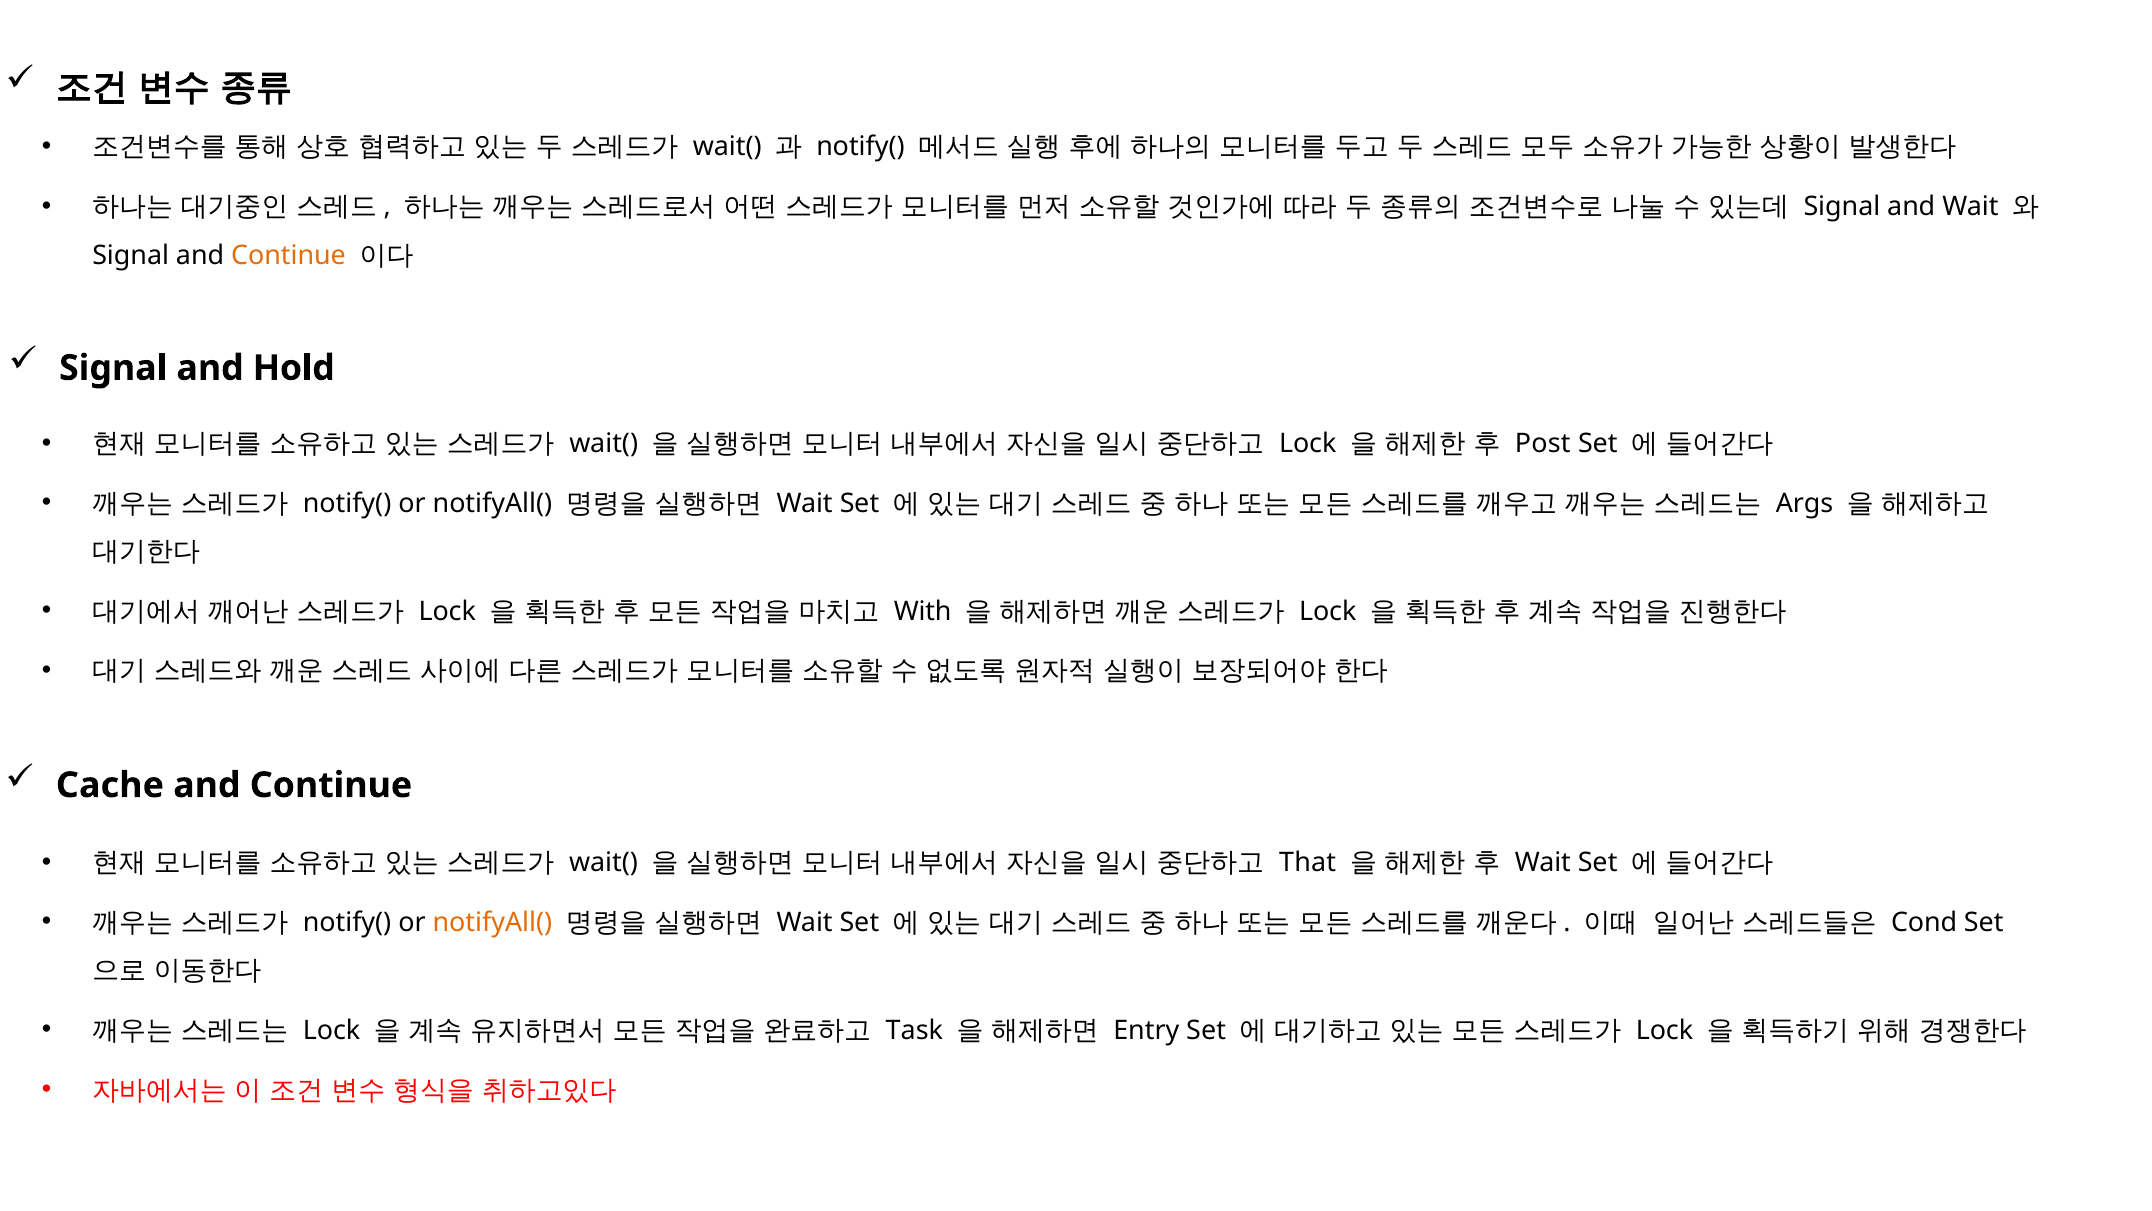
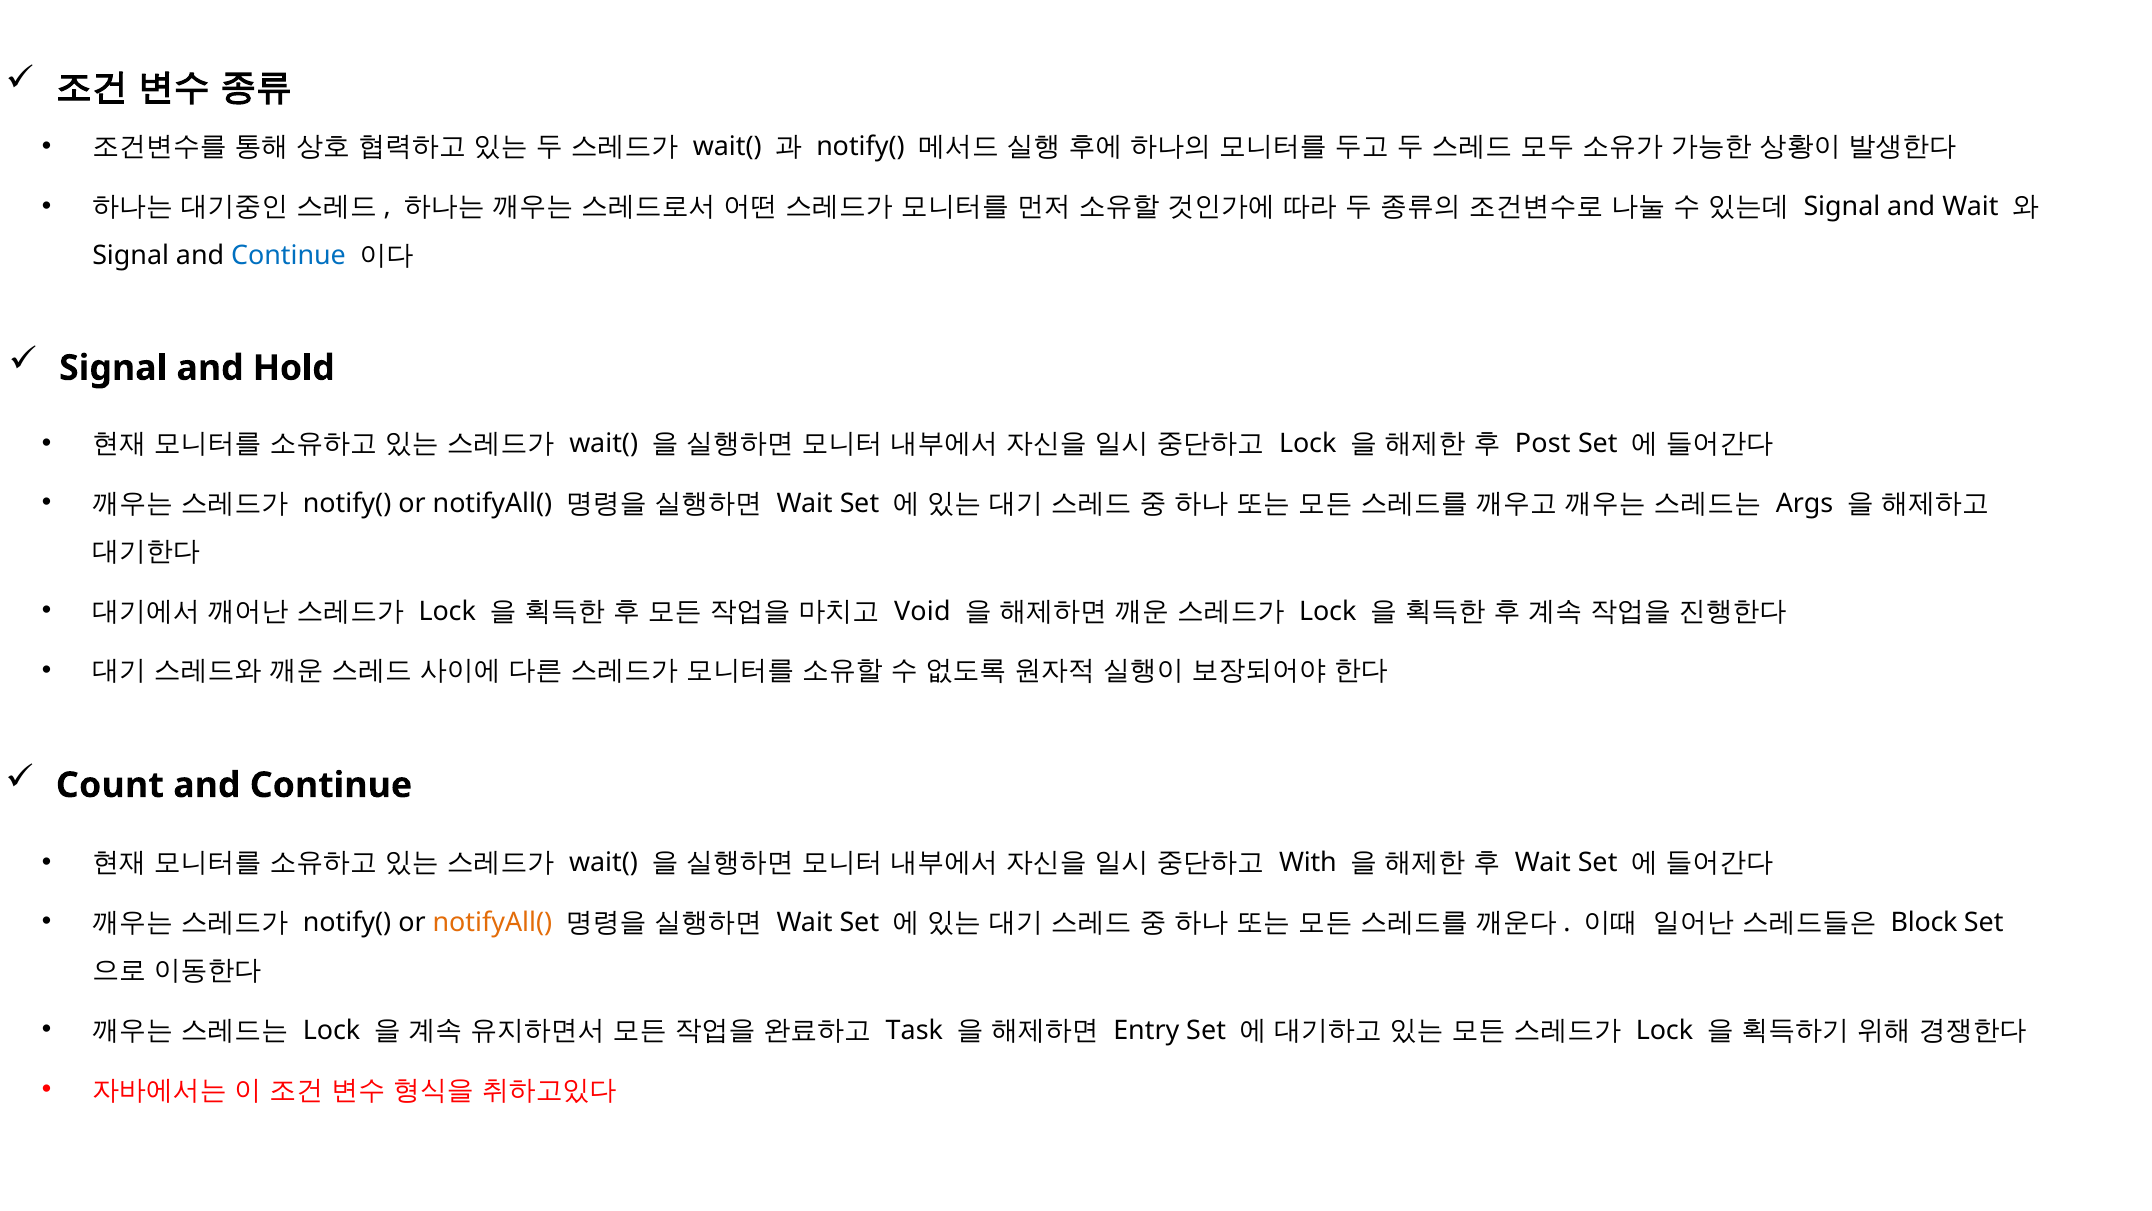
Continue colour: orange -> blue (289, 255)
With: With -> Void (922, 611)
Cache: Cache -> Count (110, 785)
That: That -> With (1308, 862)
Cond: Cond -> Block (1924, 922)
